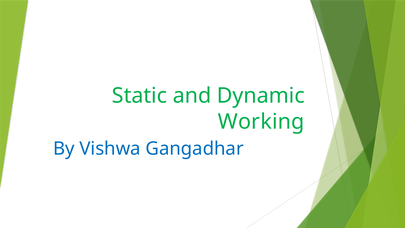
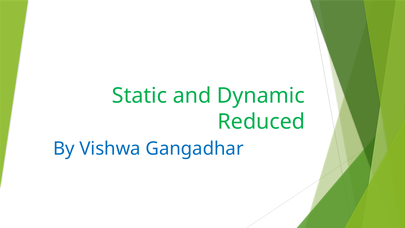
Working: Working -> Reduced (261, 122)
